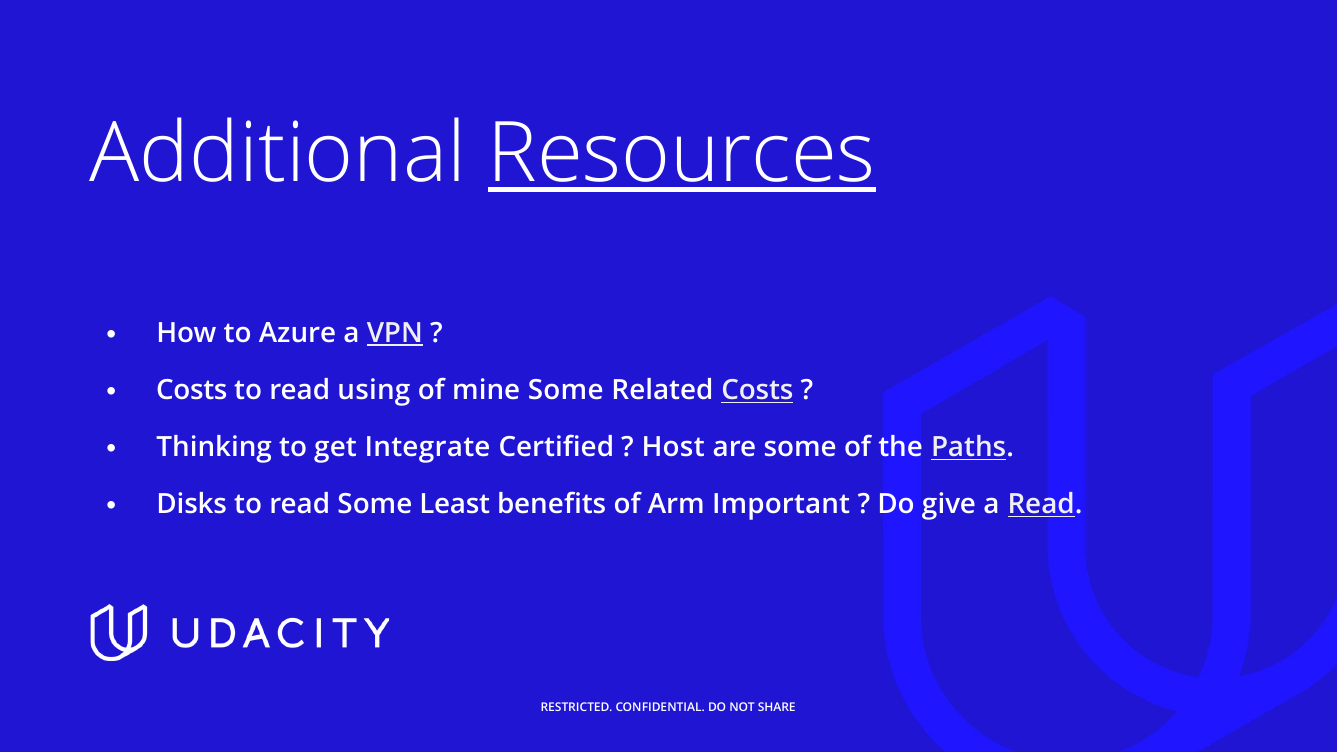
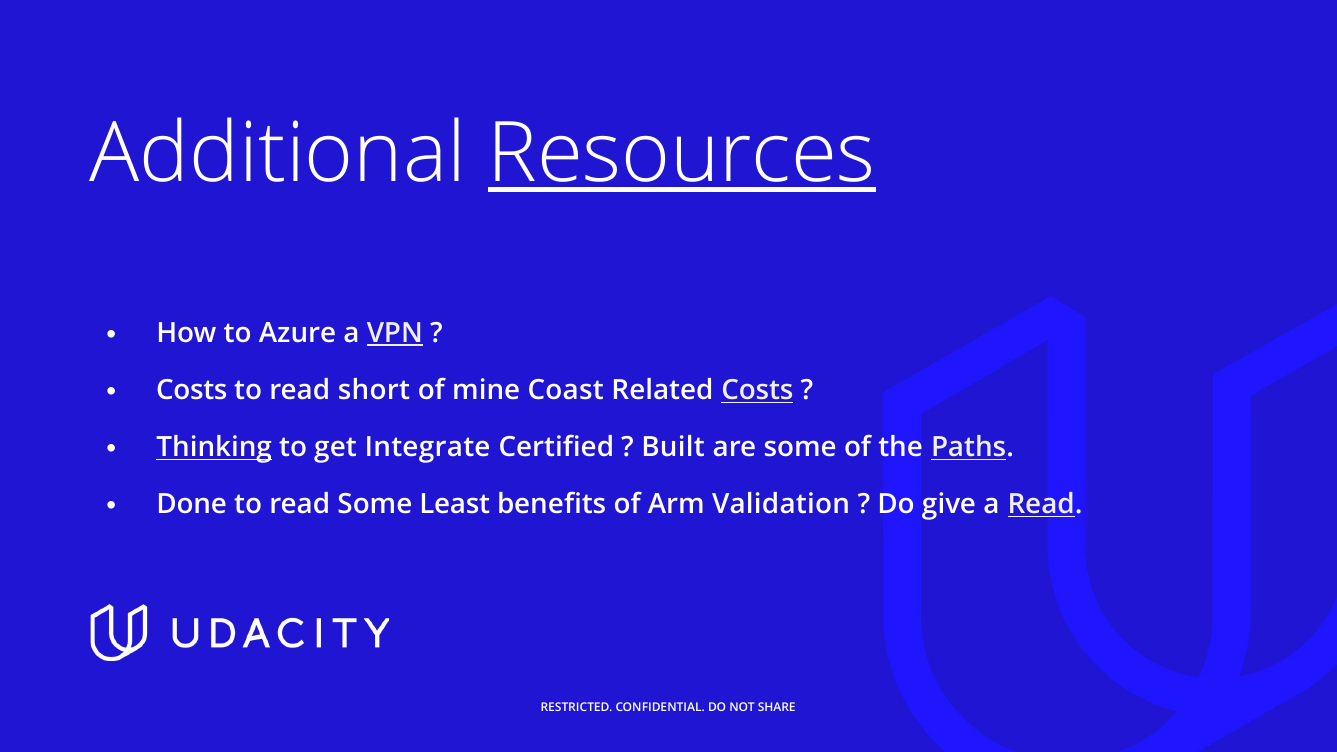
using: using -> short (374, 390)
mine Some: Some -> Coast (566, 390)
Thinking underline: none -> present (214, 447)
Host: Host -> Built (673, 447)
Disks: Disks -> Done (192, 505)
Important: Important -> Validation (781, 505)
